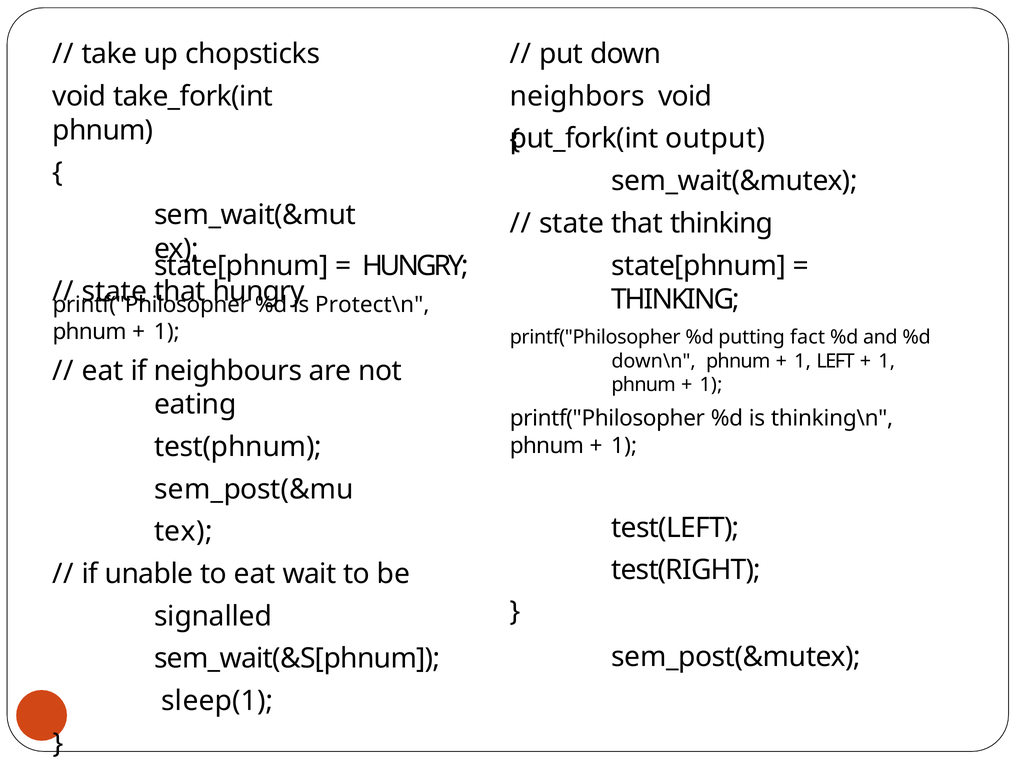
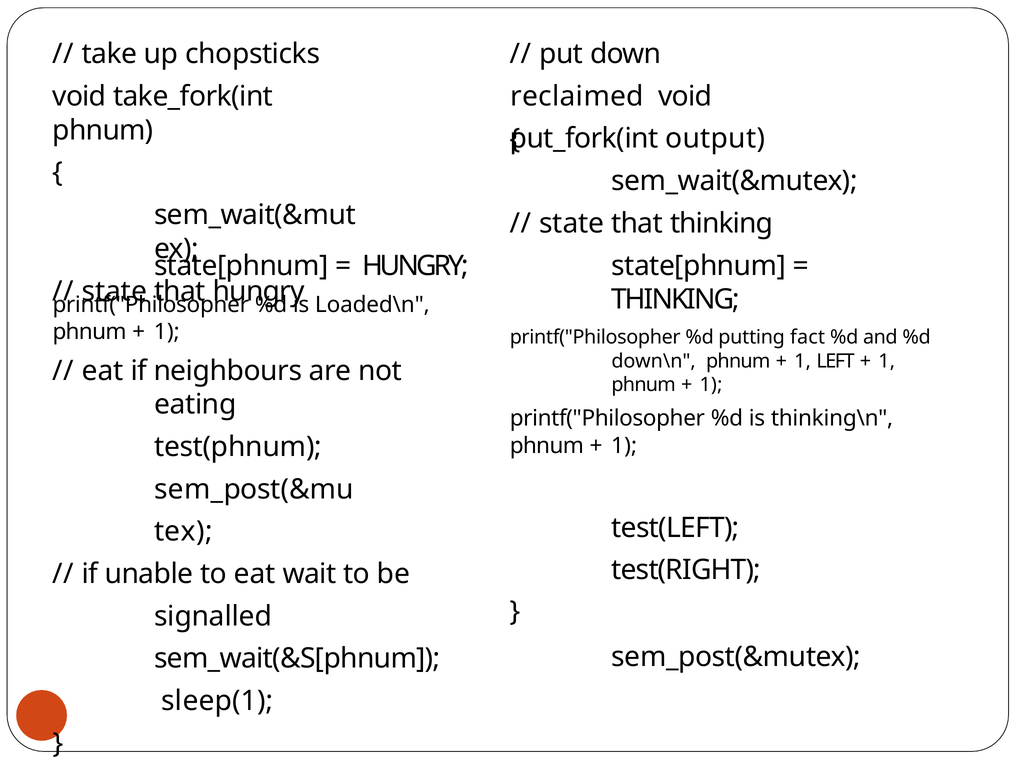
neighbors: neighbors -> reclaimed (577, 96)
Protect\n: Protect\n -> Loaded\n (372, 305)
